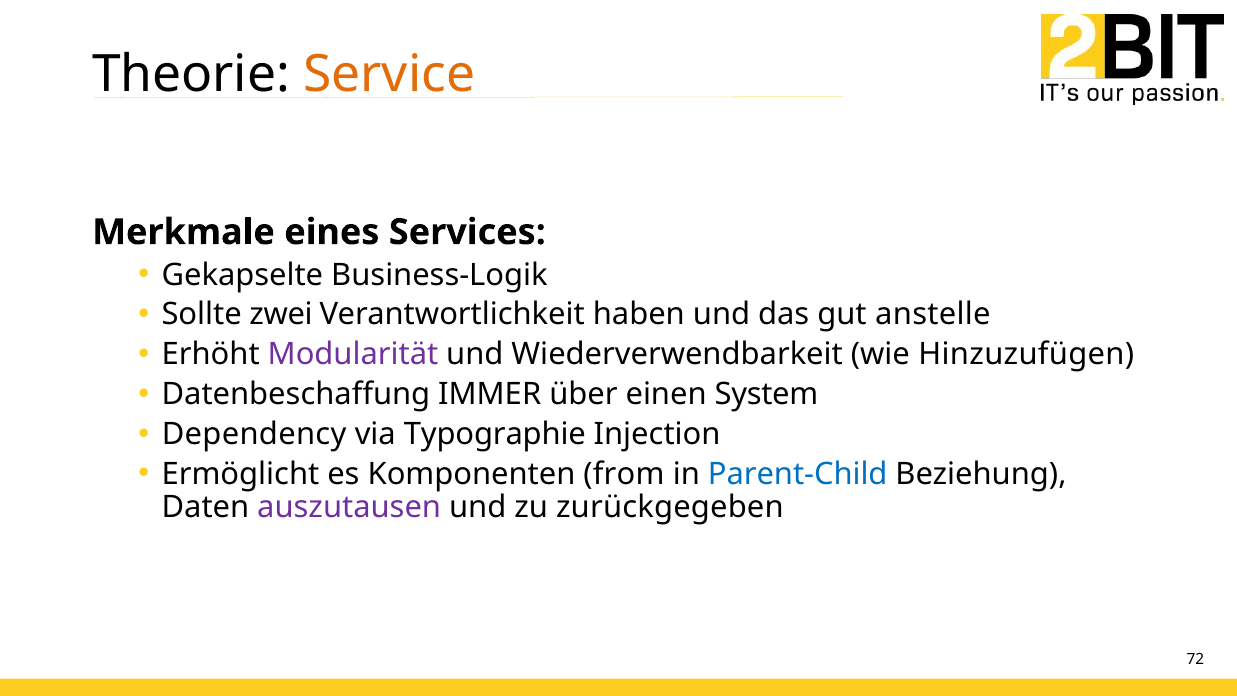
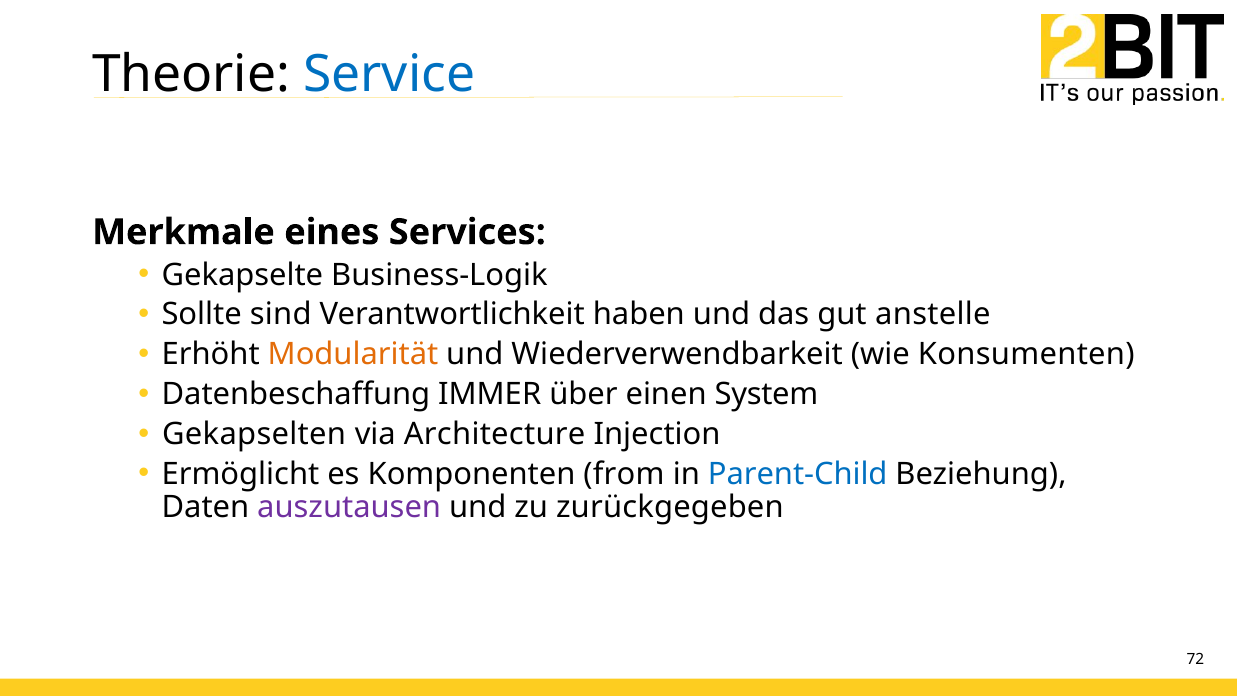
Service colour: orange -> blue (389, 74)
zwei: zwei -> sind (281, 315)
Modularität colour: purple -> orange (353, 354)
Hinzuzufügen: Hinzuzufügen -> Konsumenten (1026, 354)
Dependency: Dependency -> Gekapselten (254, 434)
Typographie: Typographie -> Architecture (495, 434)
